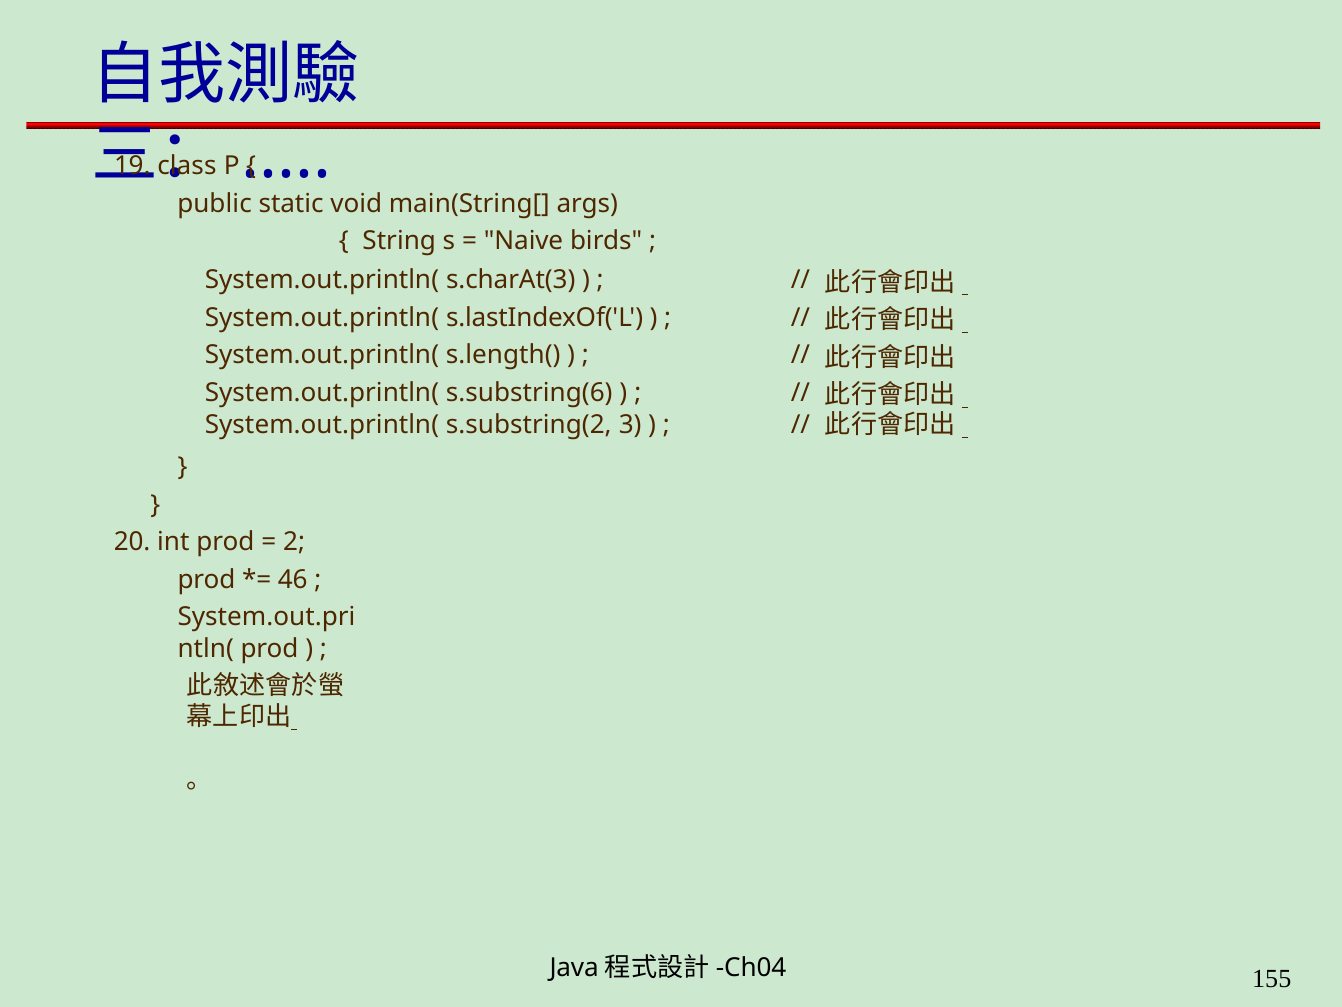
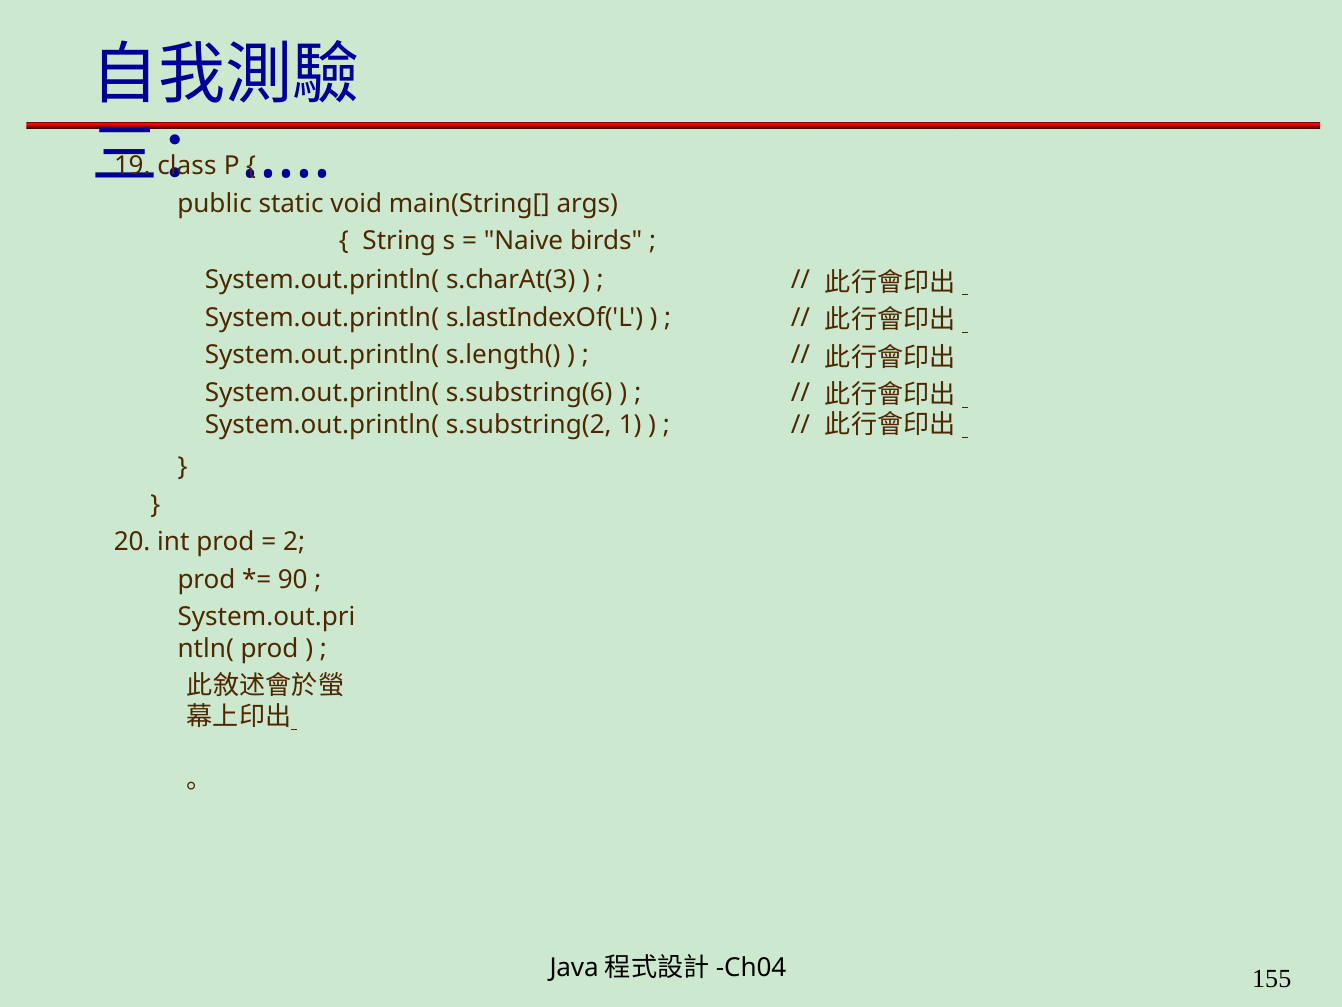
3: 3 -> 1 (630, 424)
46: 46 -> 90 (293, 579)
